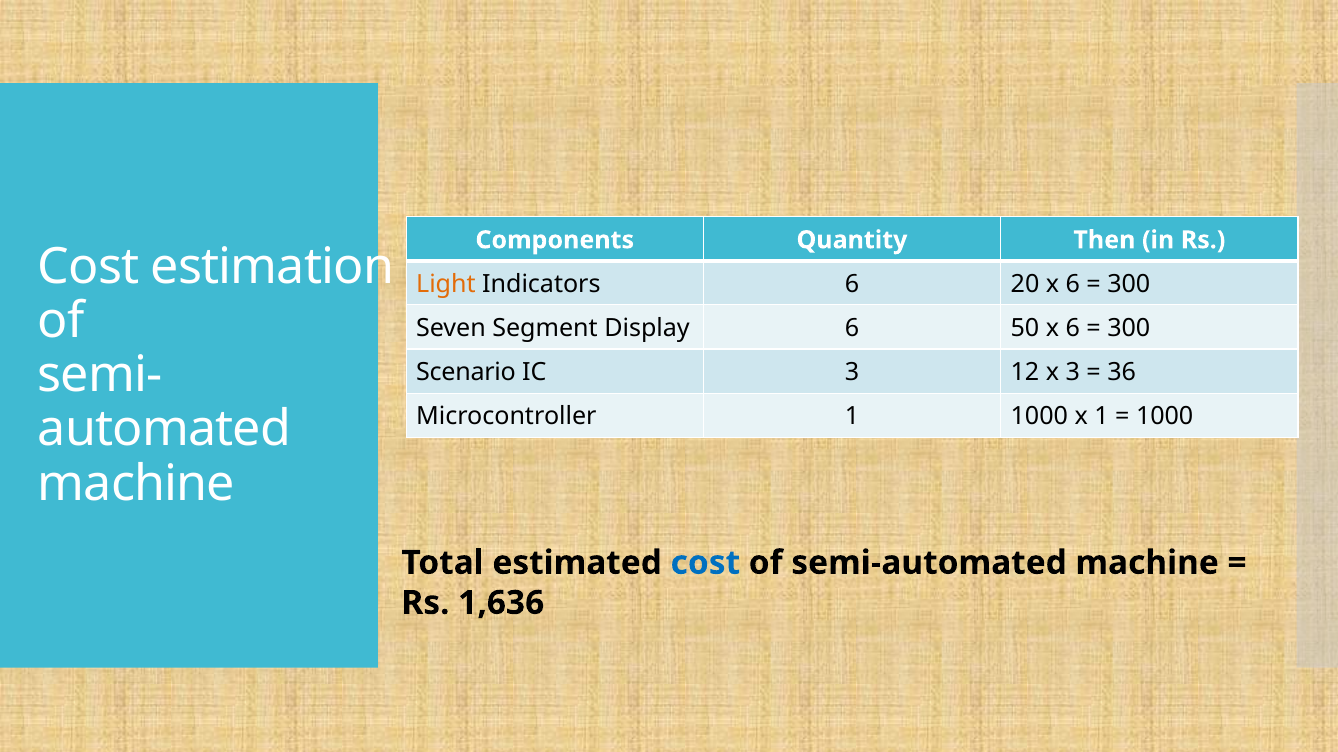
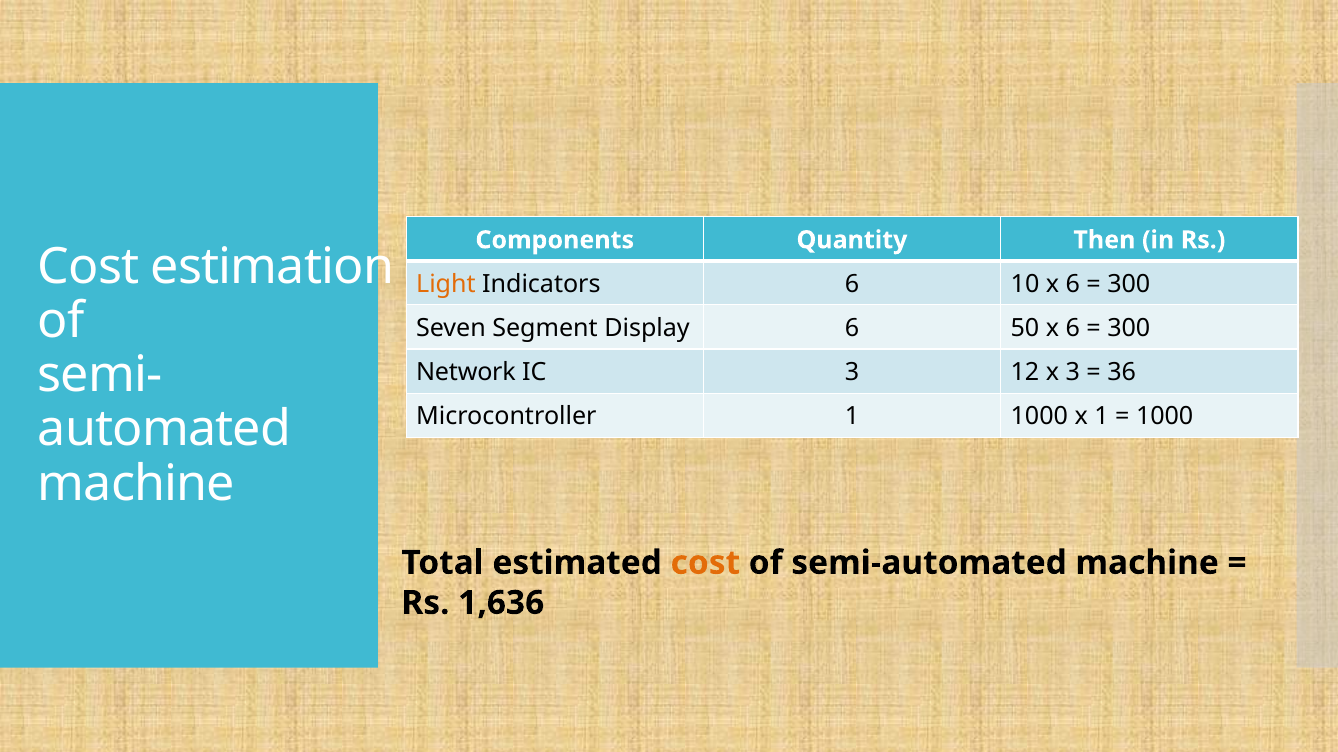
20: 20 -> 10 (1025, 284)
Scenario: Scenario -> Network (466, 373)
cost colour: blue -> orange (705, 563)
